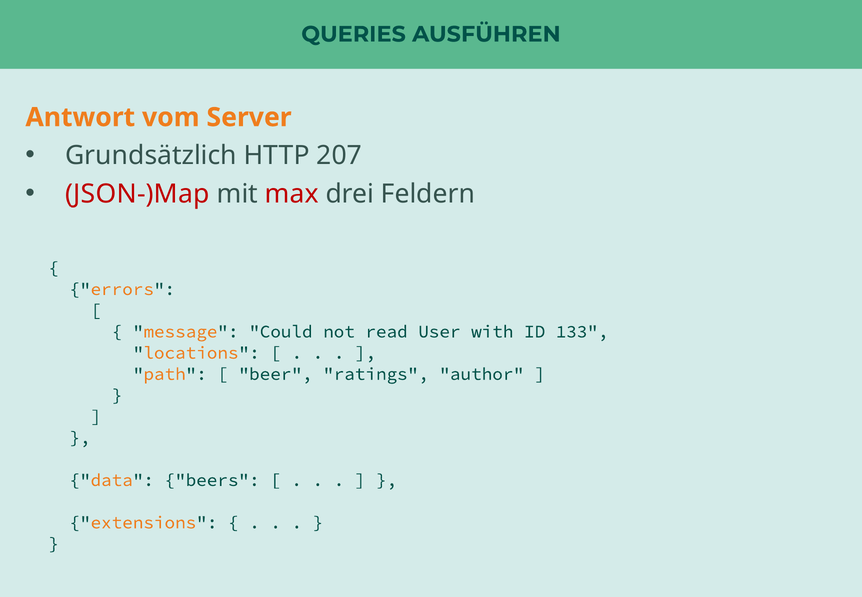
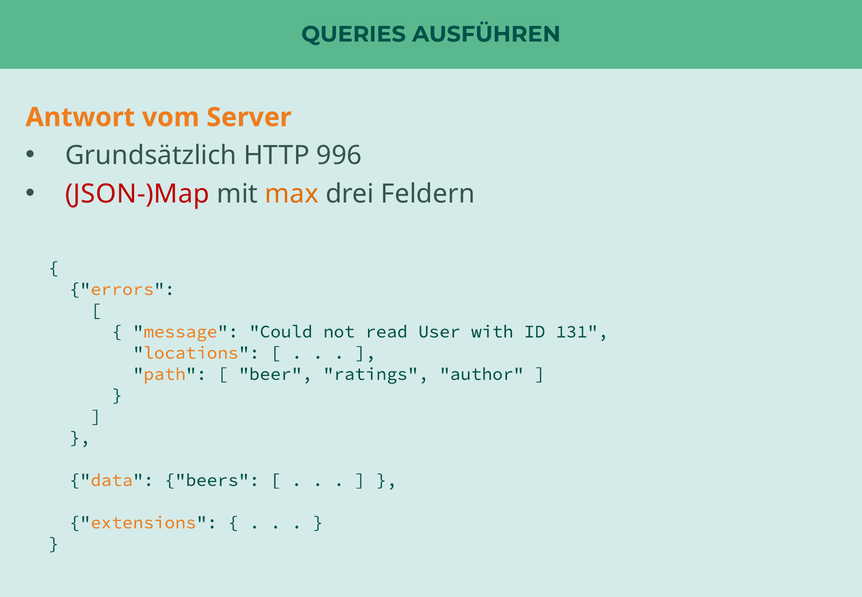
207: 207 -> 996 (339, 156)
max colour: red -> orange (292, 194)
133: 133 -> 131 (582, 331)
